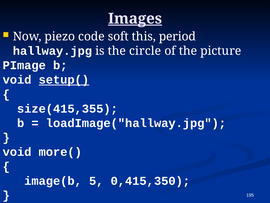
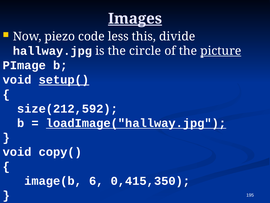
soft: soft -> less (118, 36)
period: period -> divide (177, 36)
picture underline: none -> present (221, 51)
size(415,355: size(415,355 -> size(212,592 (68, 108)
loadImage("hallway.jpg underline: none -> present (136, 123)
more(: more( -> copy( (60, 152)
5: 5 -> 6 (96, 180)
